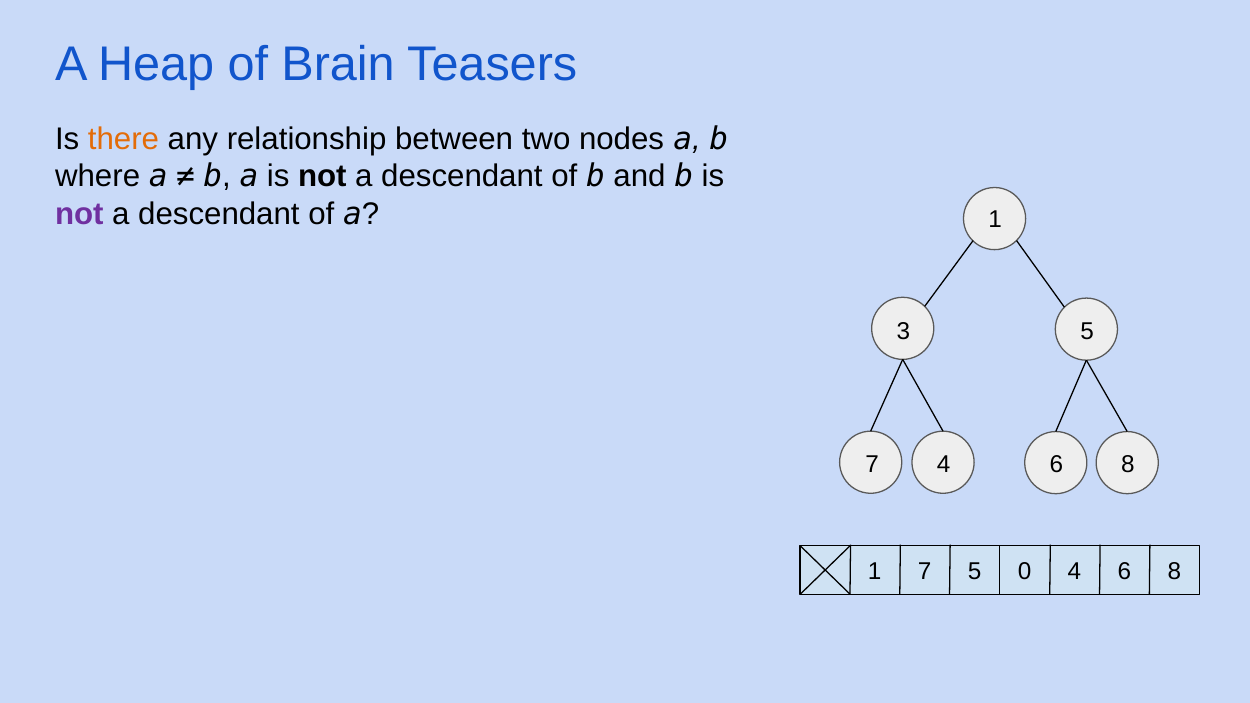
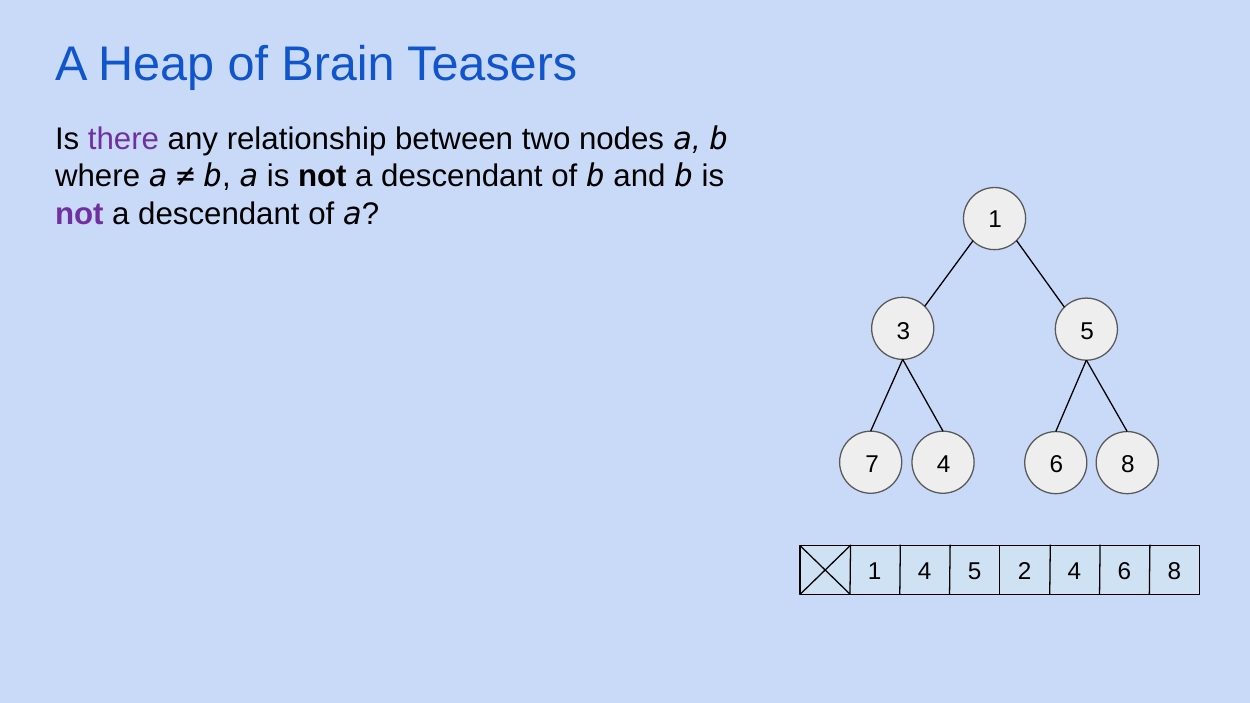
there colour: orange -> purple (124, 139)
1 7: 7 -> 4 (925, 571)
0: 0 -> 2 (1025, 571)
